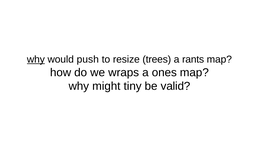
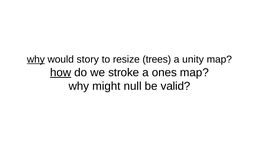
push: push -> story (88, 60)
rants: rants -> unity (193, 60)
how underline: none -> present (61, 73)
wraps: wraps -> stroke (124, 73)
tiny: tiny -> null (133, 87)
